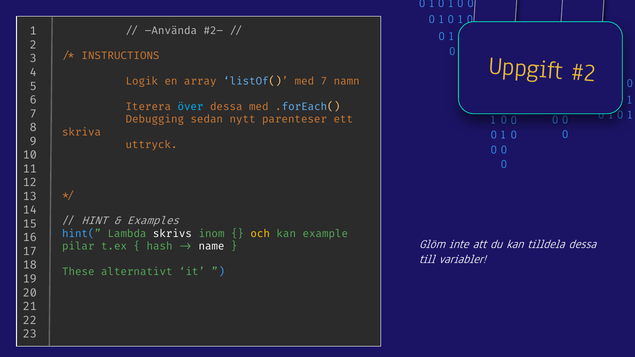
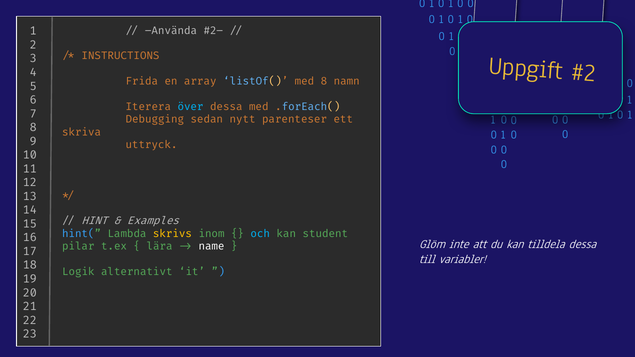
Logik: Logik -> Frida (142, 81)
med 7: 7 -> 8 (324, 81)
skrivs colour: white -> yellow (172, 234)
och colour: yellow -> light blue (260, 234)
example: example -> student (325, 234)
hash: hash -> lära (160, 246)
These: These -> Logik (78, 272)
